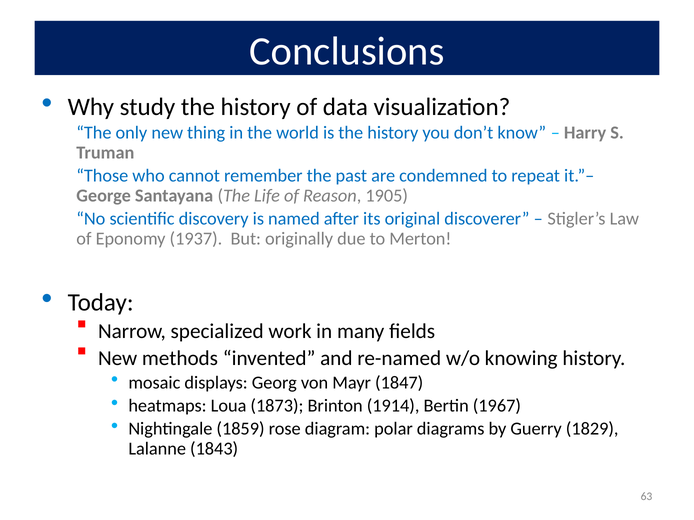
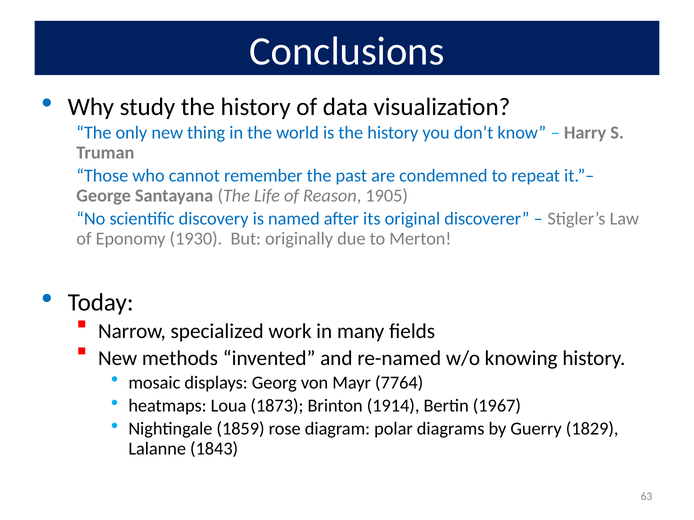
1937: 1937 -> 1930 (196, 239)
1847: 1847 -> 7764 (399, 383)
